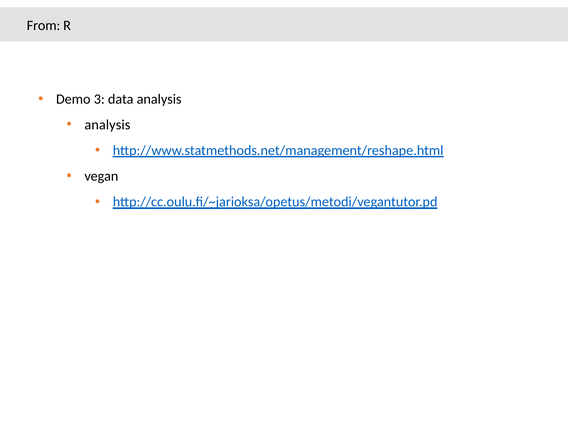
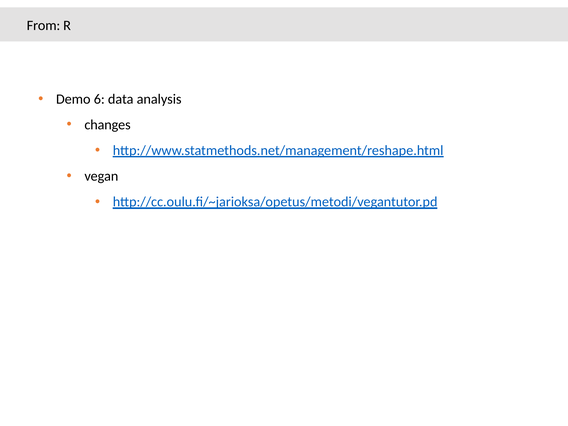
3: 3 -> 6 (99, 99)
analysis: analysis -> changes (108, 125)
